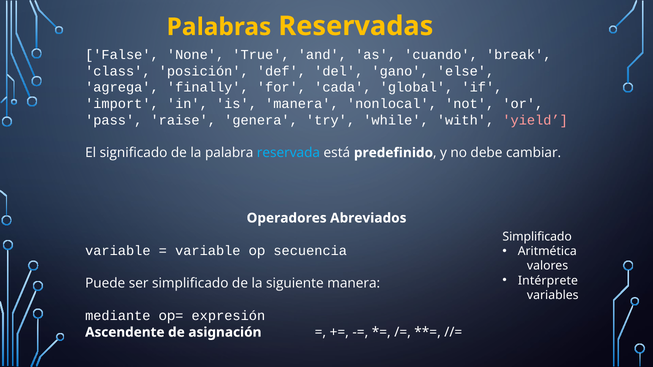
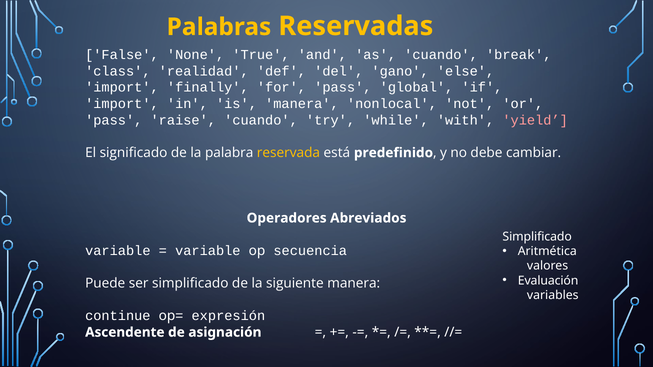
posición: posición -> realidad (204, 71)
agrega: agrega -> import (122, 88)
for cada: cada -> pass (343, 88)
raise genera: genera -> cuando (261, 120)
reservada colour: light blue -> yellow (288, 153)
Intérprete: Intérprete -> Evaluación (548, 281)
mediante: mediante -> continue (118, 316)
